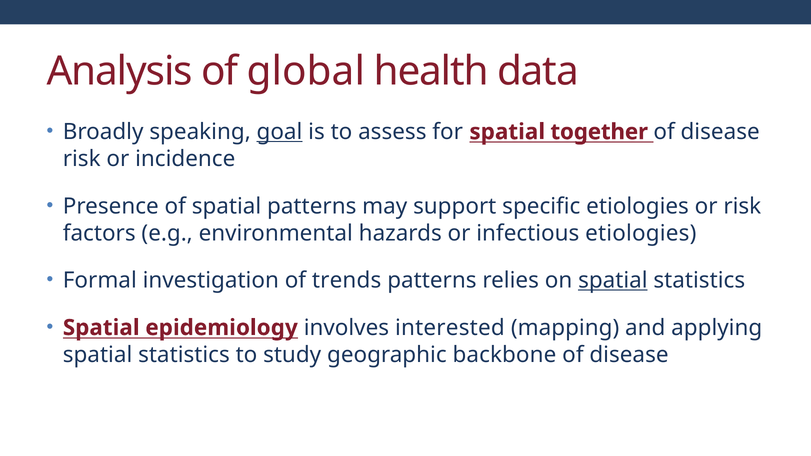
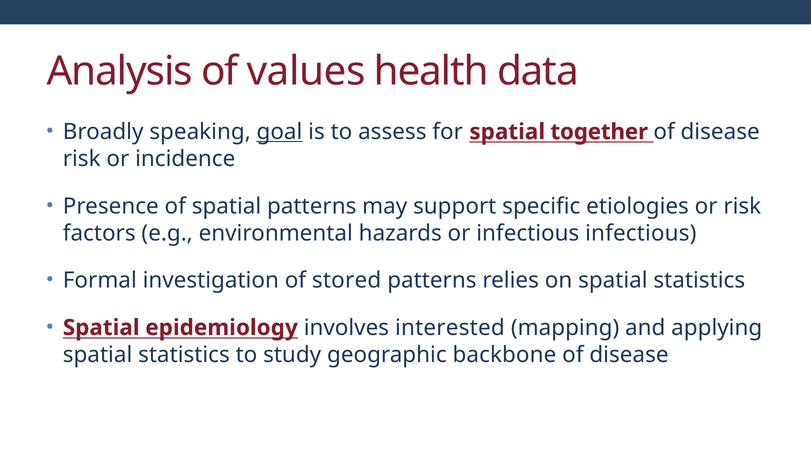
global: global -> values (306, 71)
infectious etiologies: etiologies -> infectious (641, 233)
trends: trends -> stored (347, 280)
spatial underline: present -> none (613, 280)
